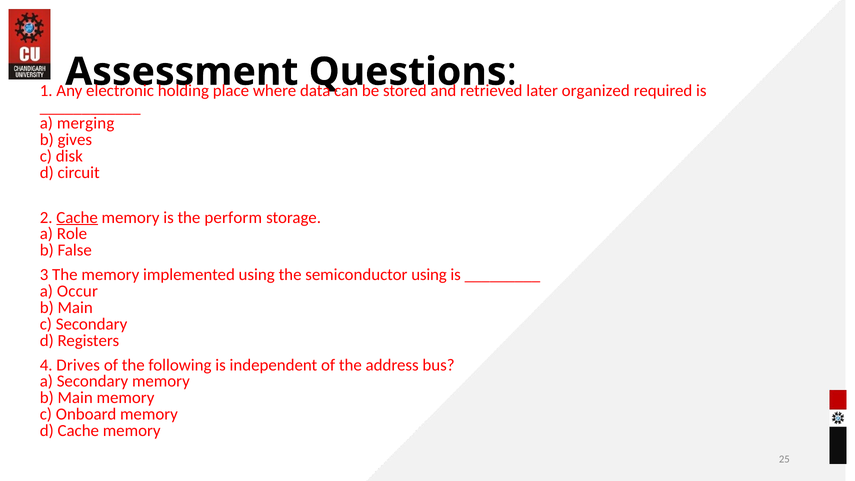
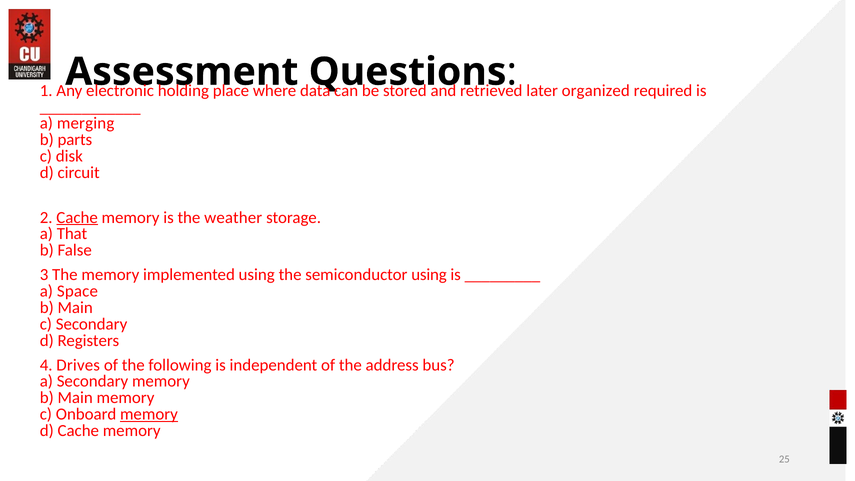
gives: gives -> parts (75, 140)
perform: perform -> weather (233, 217)
Role: Role -> That (72, 234)
Occur: Occur -> Space (77, 291)
memory underline: none -> present (149, 414)
